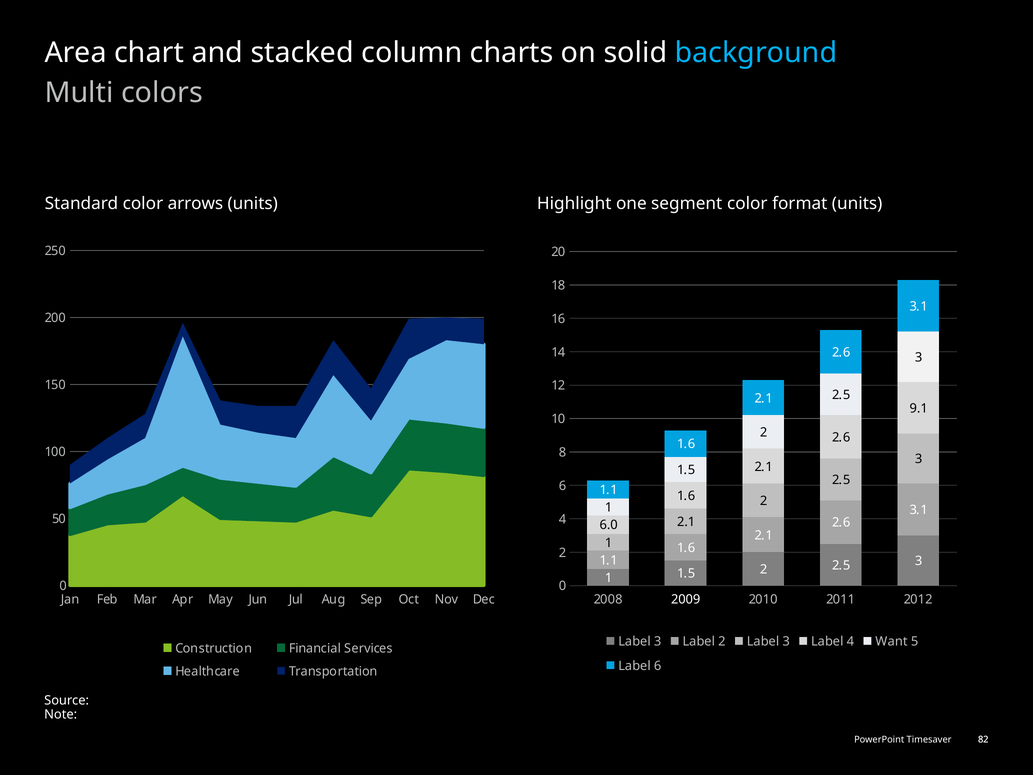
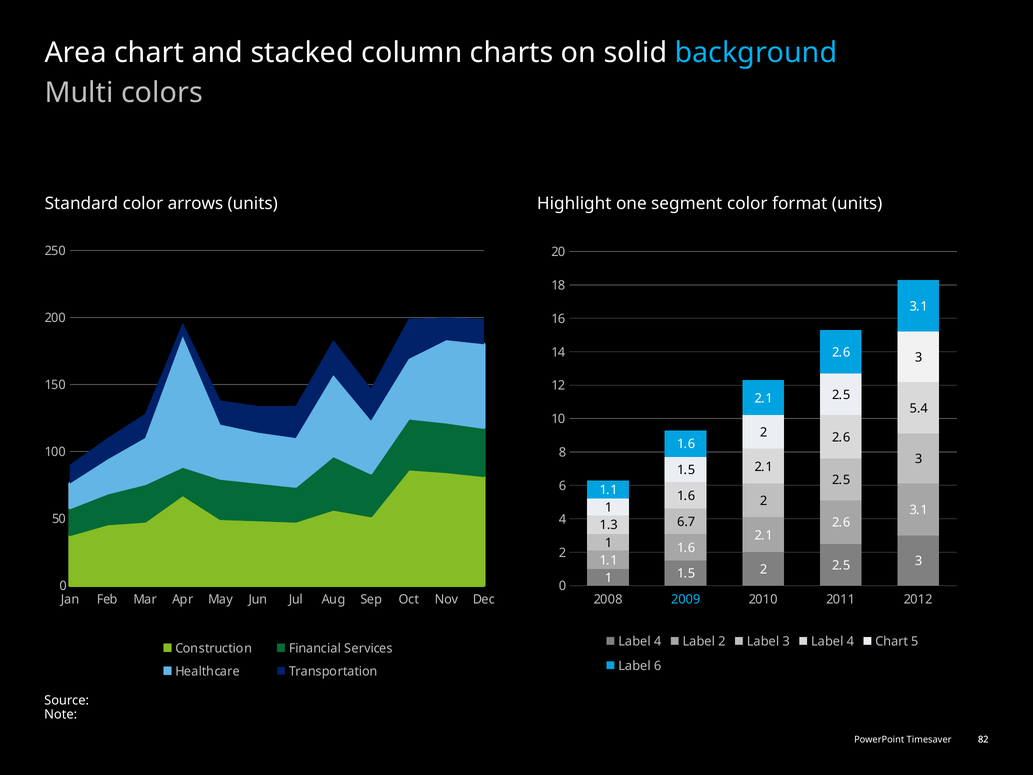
9.1: 9.1 -> 5.4 (919, 408)
2.1: 2.1 -> 6.7 (686, 522)
6.0: 6.0 -> 1.3 (609, 525)
2009 colour: white -> light blue (686, 599)
3: 3 -> 4 (658, 641)
4 Want: Want -> Chart (892, 641)
